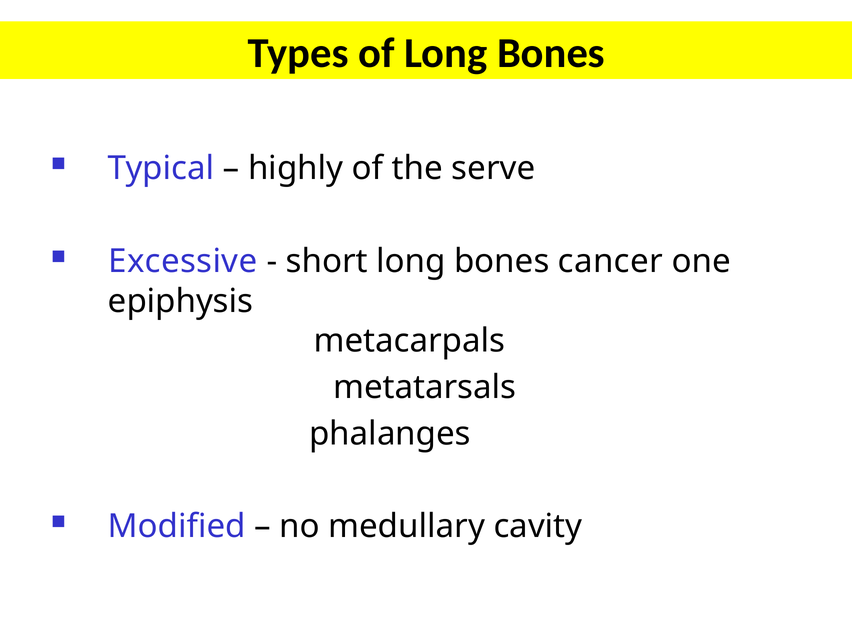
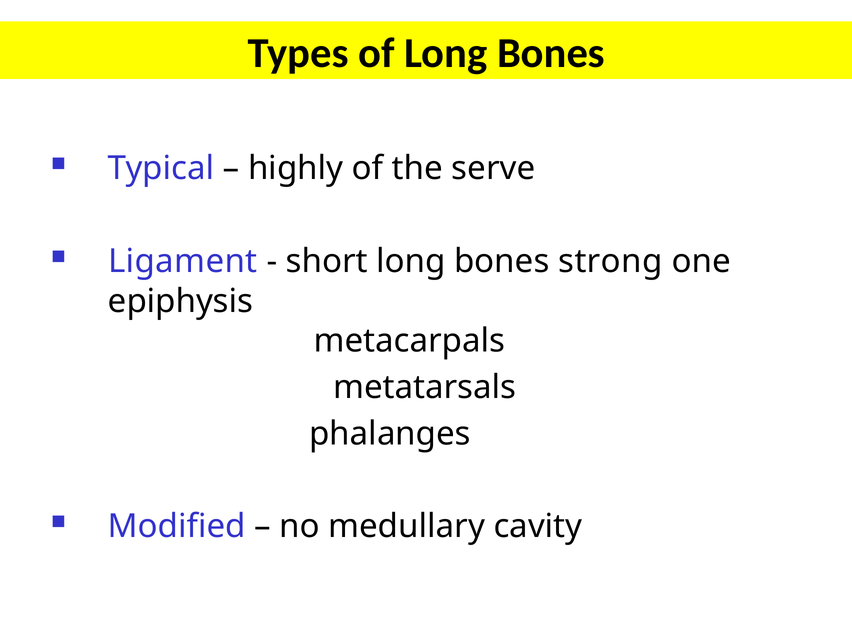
Excessive: Excessive -> Ligament (183, 261)
cancer: cancer -> strong (610, 261)
